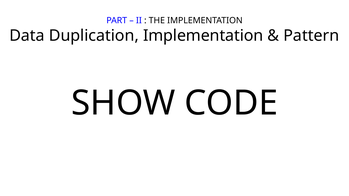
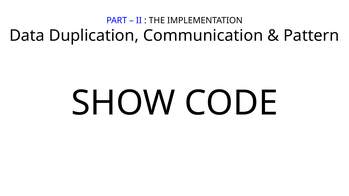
Duplication Implementation: Implementation -> Communication (203, 36)
